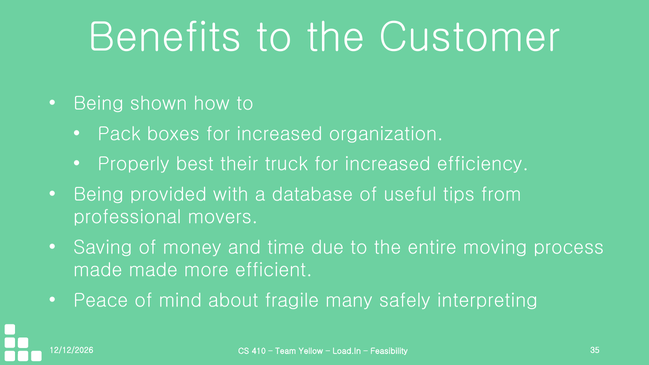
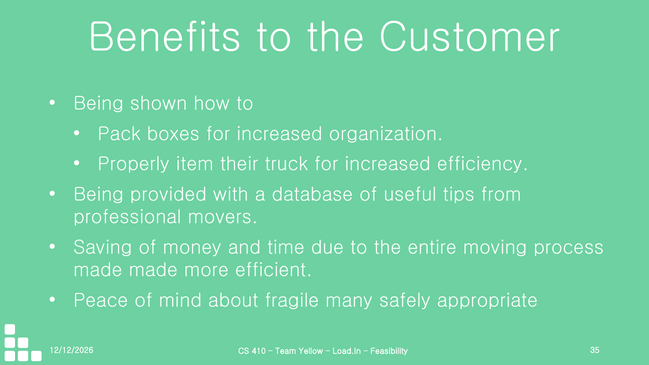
best: best -> item (195, 164)
interpreting: interpreting -> appropriate (487, 301)
